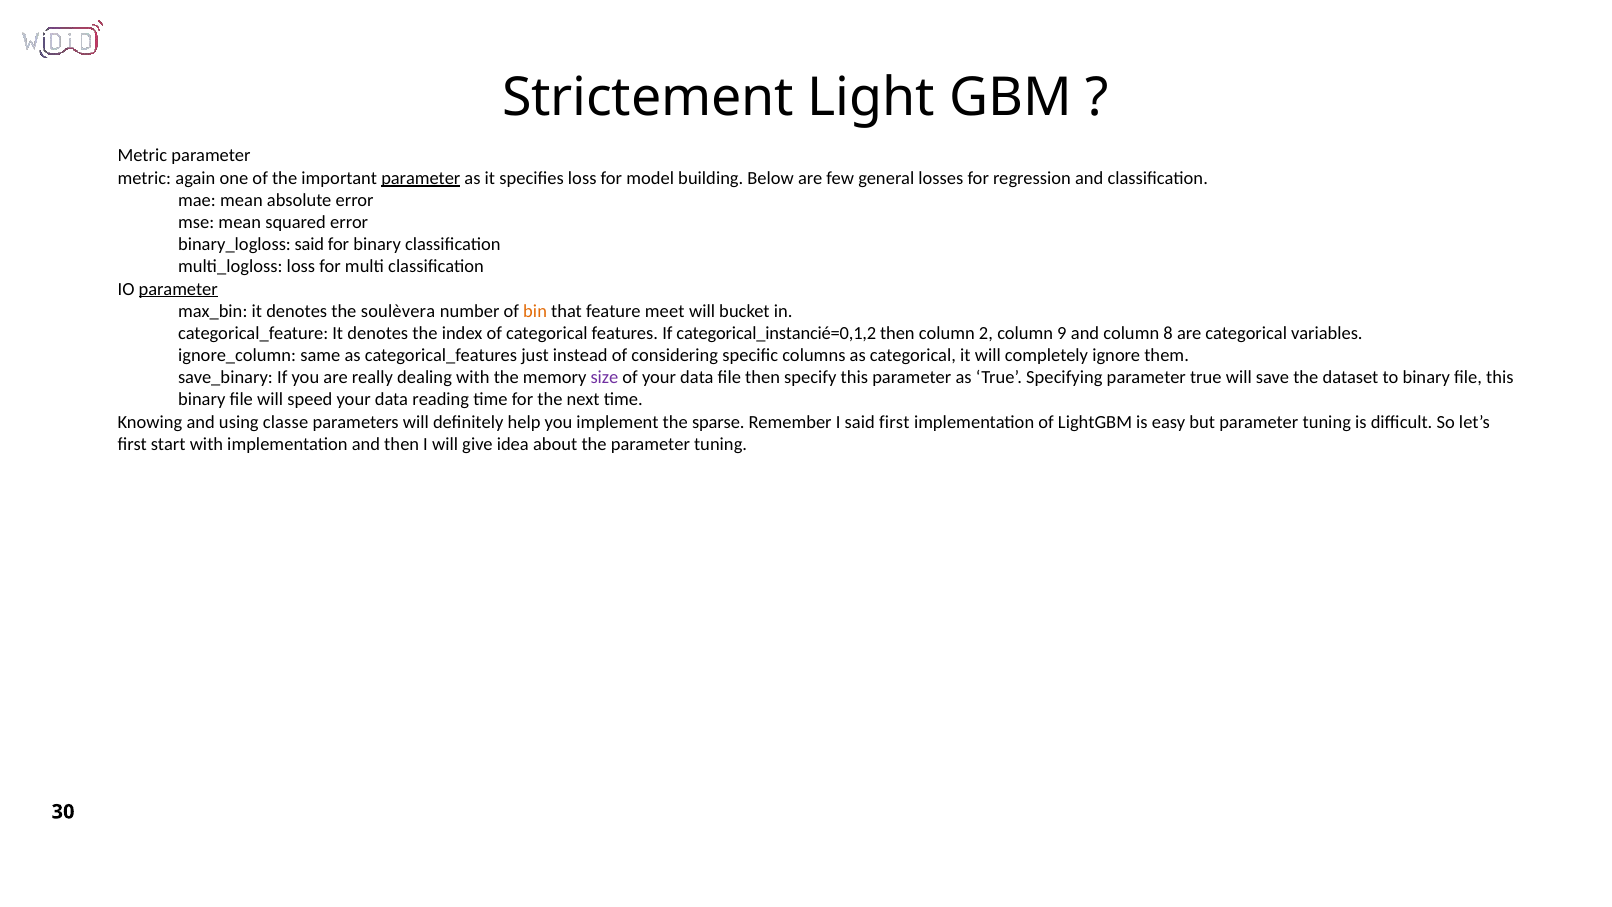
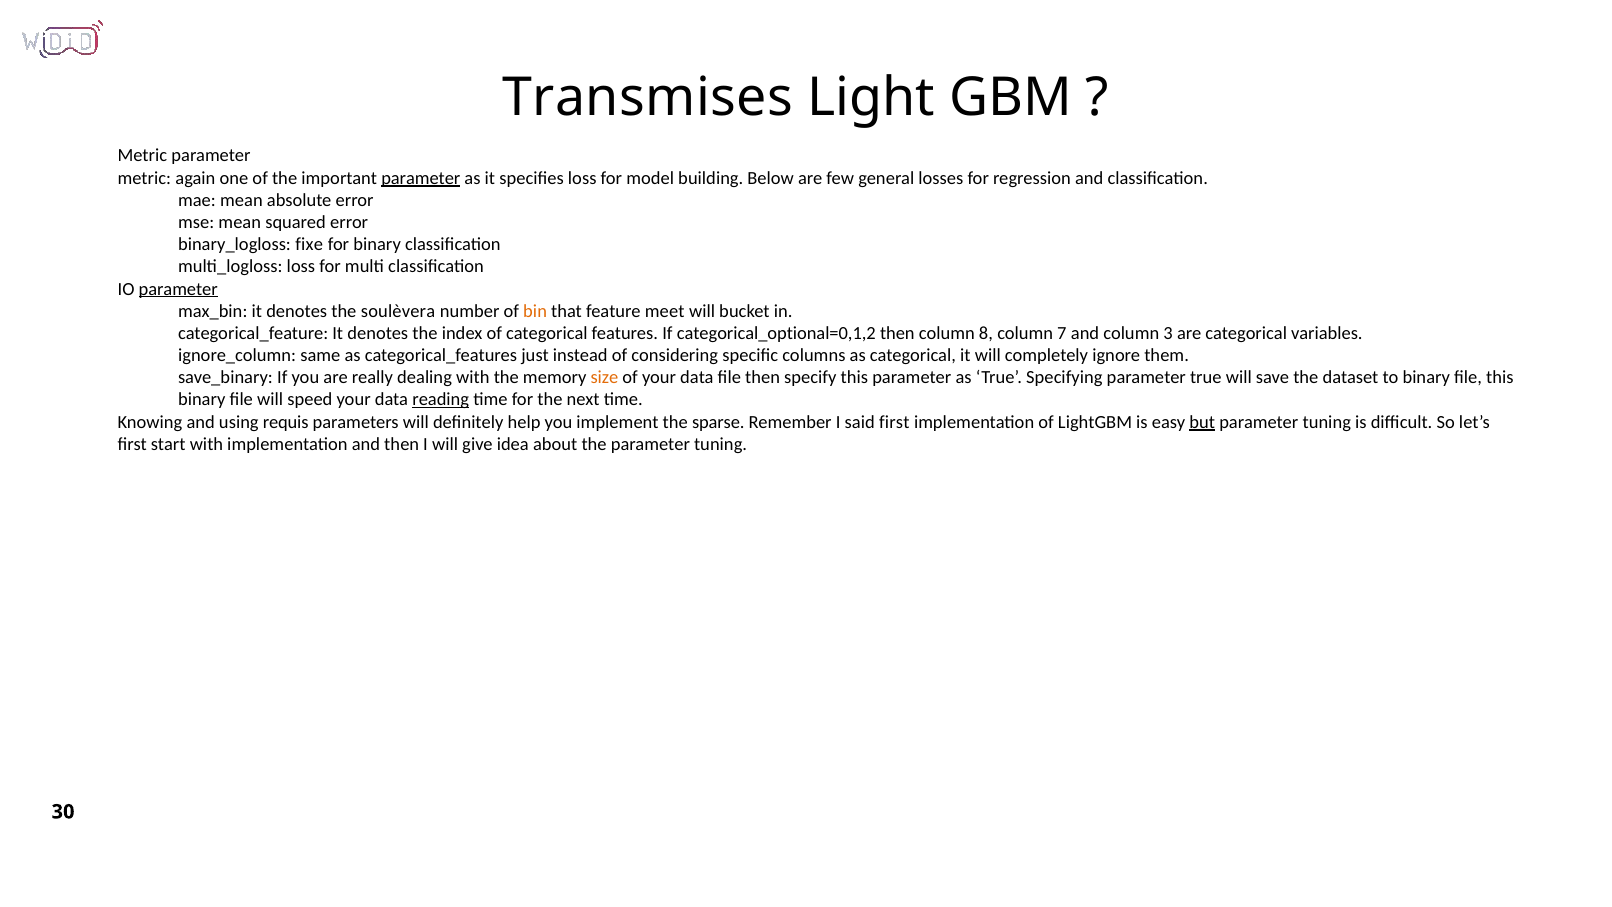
Strictement: Strictement -> Transmises (648, 98)
binary_logloss said: said -> fixe (309, 245)
categorical_instancié=0,1,2: categorical_instancié=0,1,2 -> categorical_optional=0,1,2 (776, 333)
2: 2 -> 8 (986, 333)
9: 9 -> 7 (1062, 333)
8: 8 -> 3 (1168, 333)
size colour: purple -> orange (604, 378)
reading underline: none -> present (441, 400)
classe: classe -> requis (286, 422)
but underline: none -> present (1202, 422)
